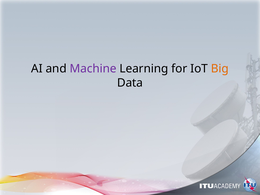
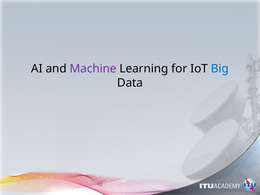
Big colour: orange -> blue (220, 69)
